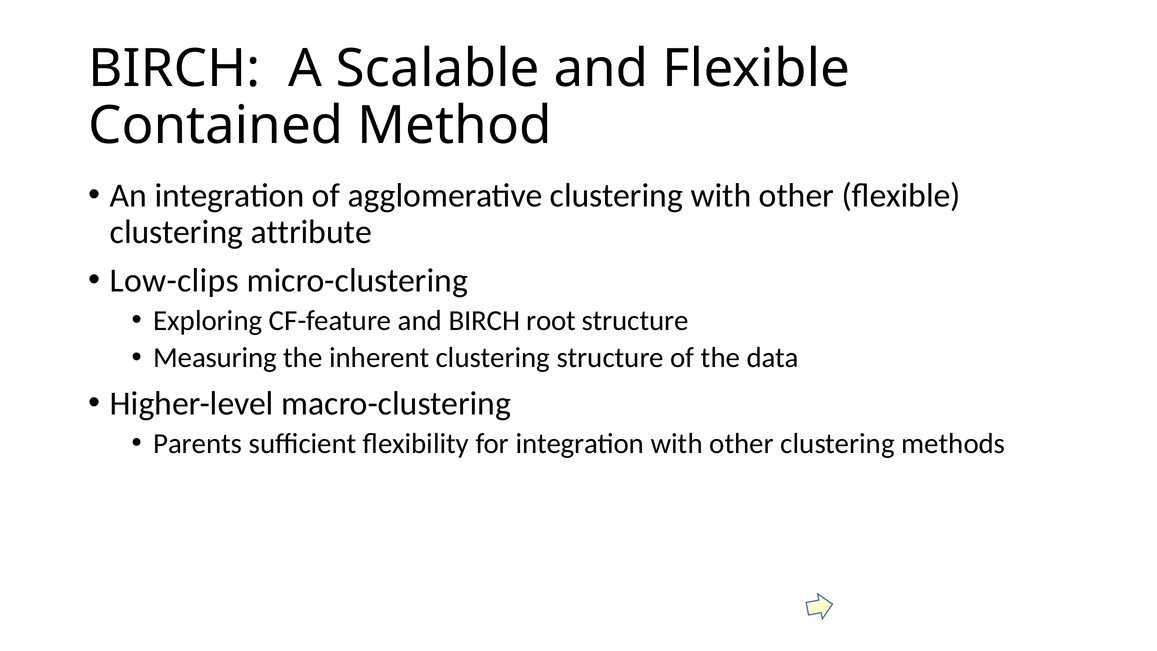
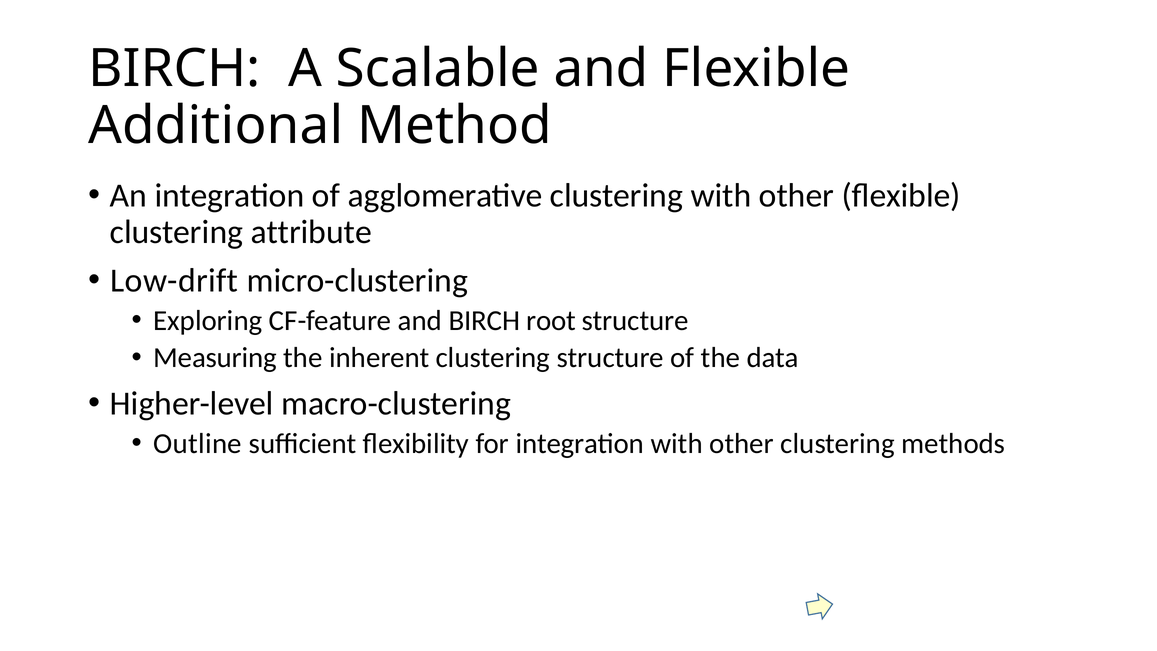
Contained: Contained -> Additional (216, 126)
Low-clips: Low-clips -> Low-drift (174, 281)
Parents: Parents -> Outline (198, 443)
